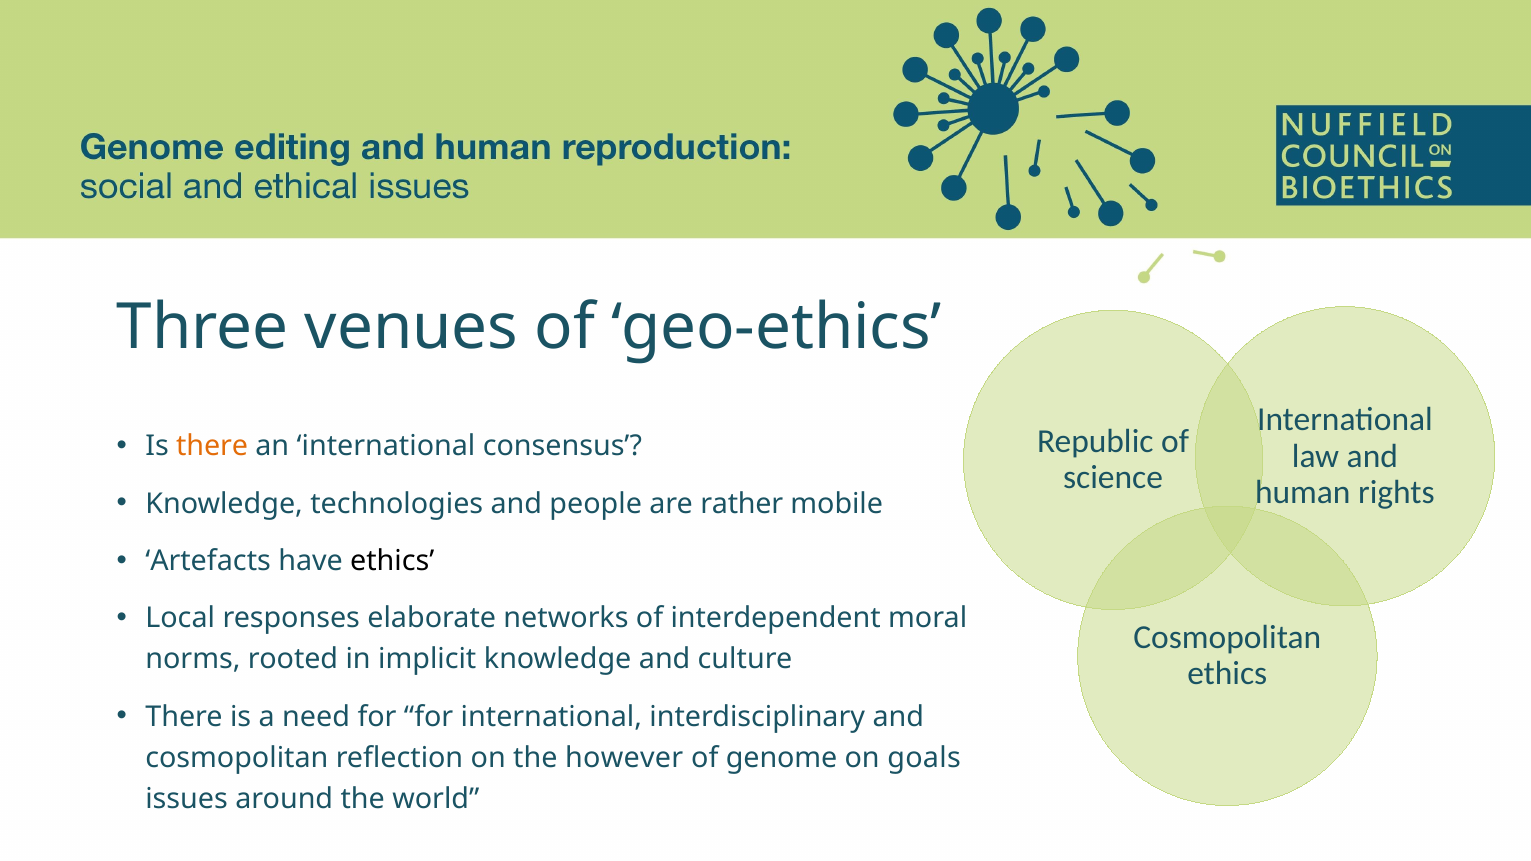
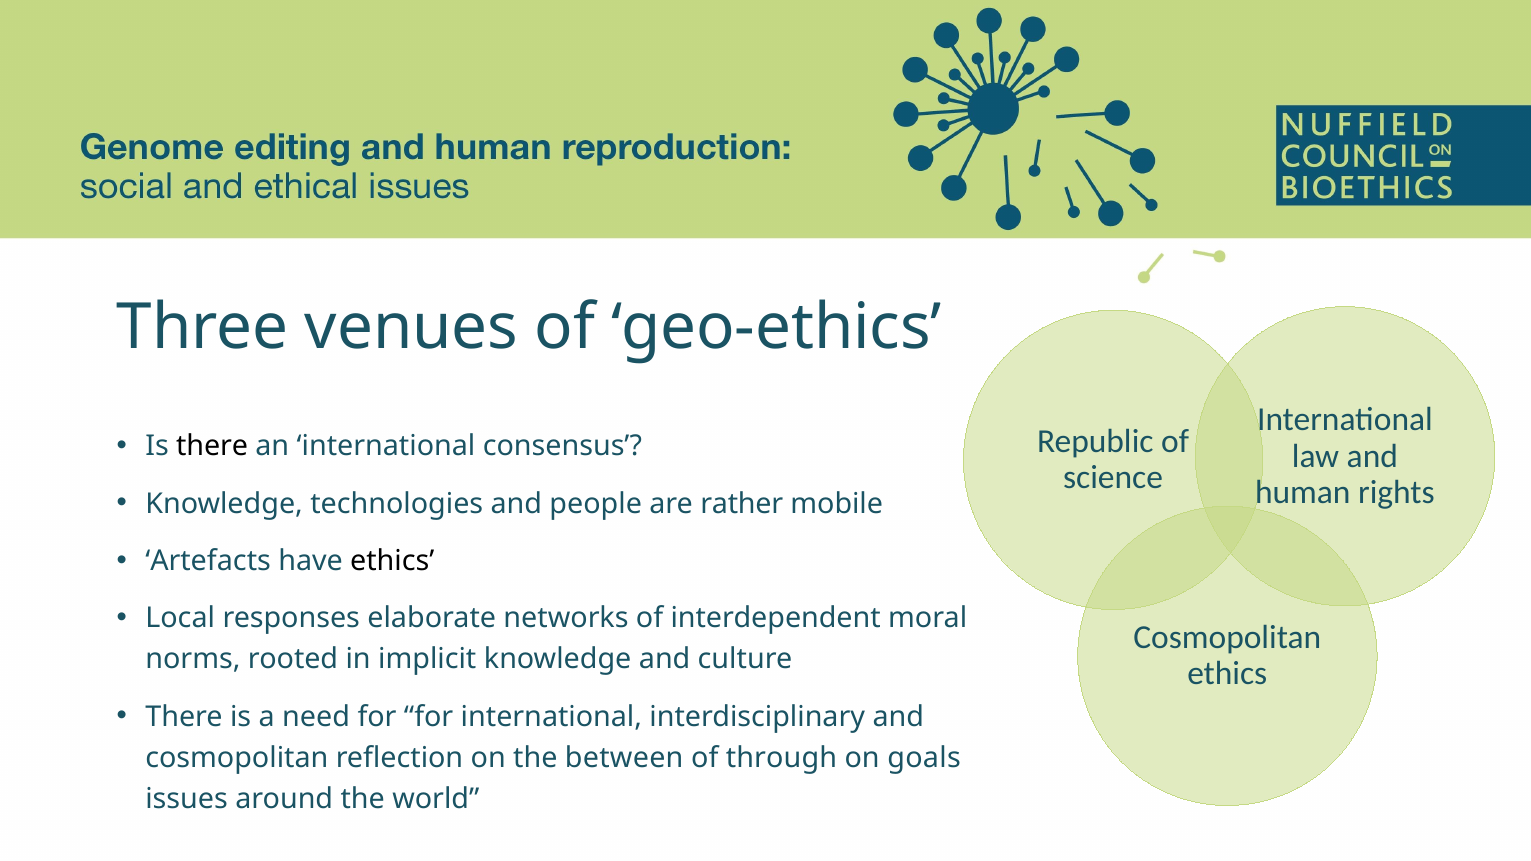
there colour: orange -> black (212, 446)
however: however -> between (624, 758)
genome: genome -> through (781, 758)
